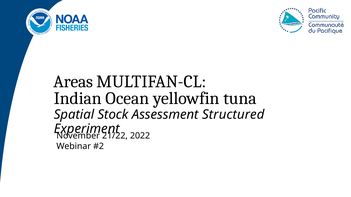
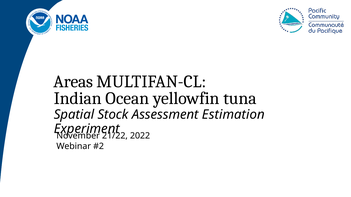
Structured: Structured -> Estimation (233, 115)
